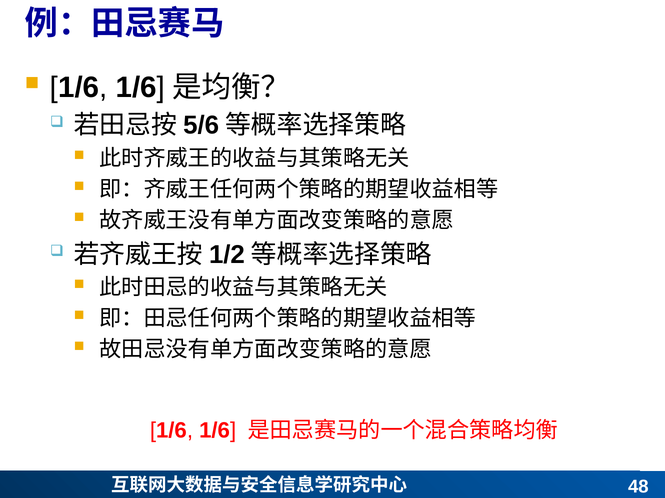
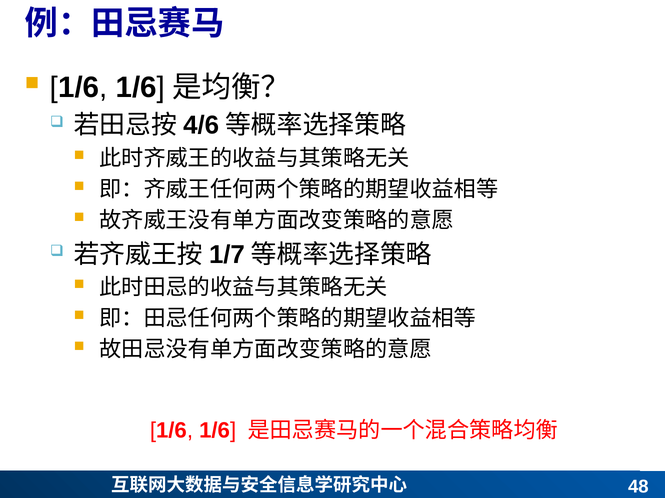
5/6: 5/6 -> 4/6 (201, 126)
1/2: 1/2 -> 1/7 (227, 255)
